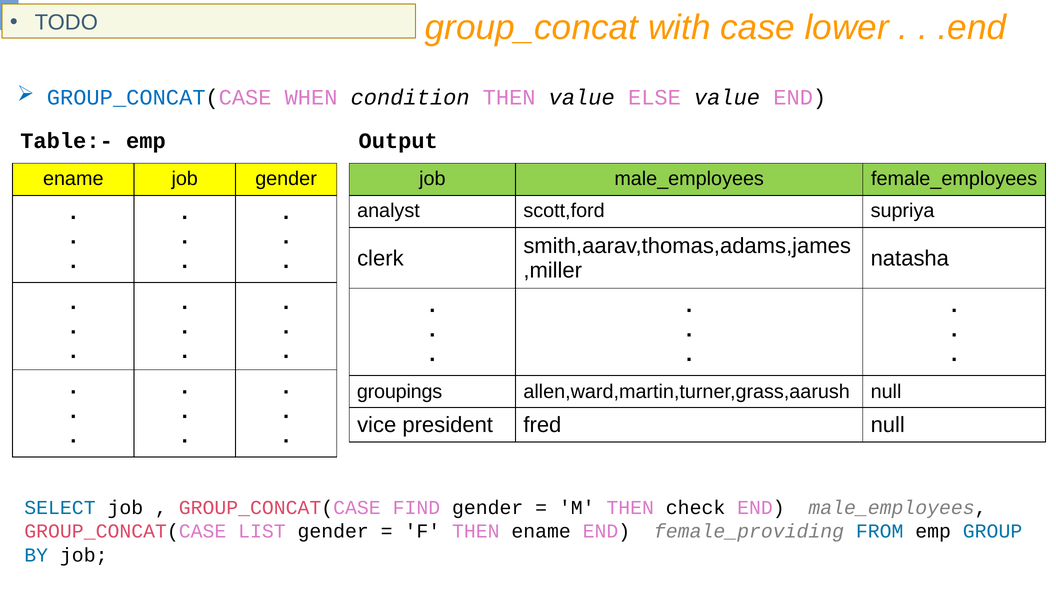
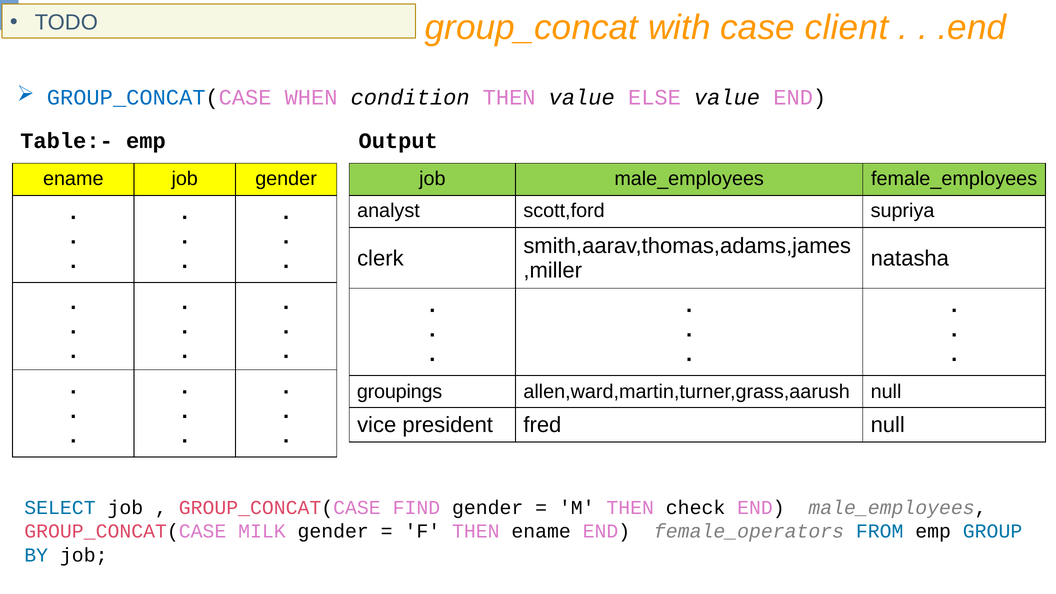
lower: lower -> client (847, 27)
LIST: LIST -> MILK (262, 531)
female_providing: female_providing -> female_operators (749, 531)
